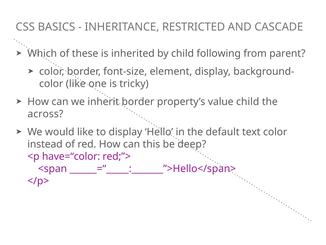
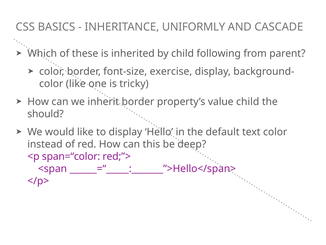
RESTRICTED: RESTRICTED -> UNIFORMLY (194, 27)
element: element -> exercise (171, 71)
across: across -> should (45, 114)
have=“color: have=“color -> span=“color (71, 156)
